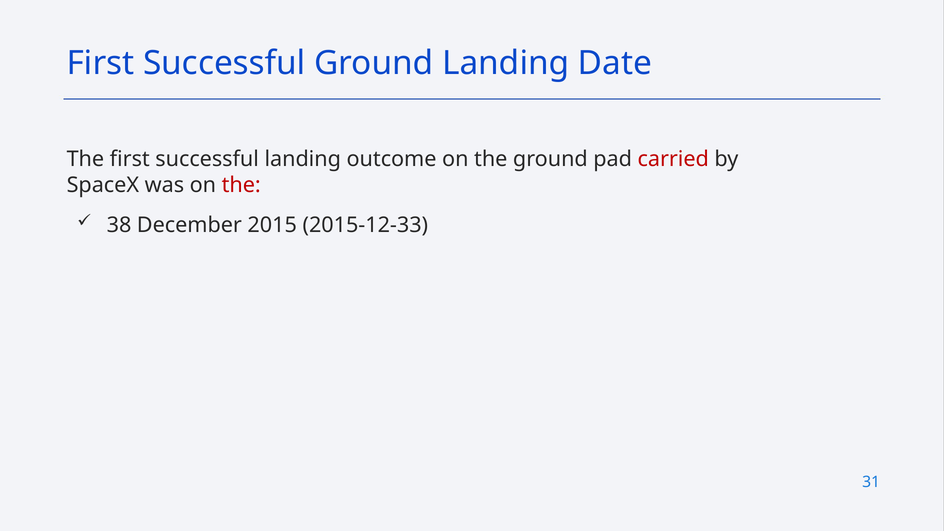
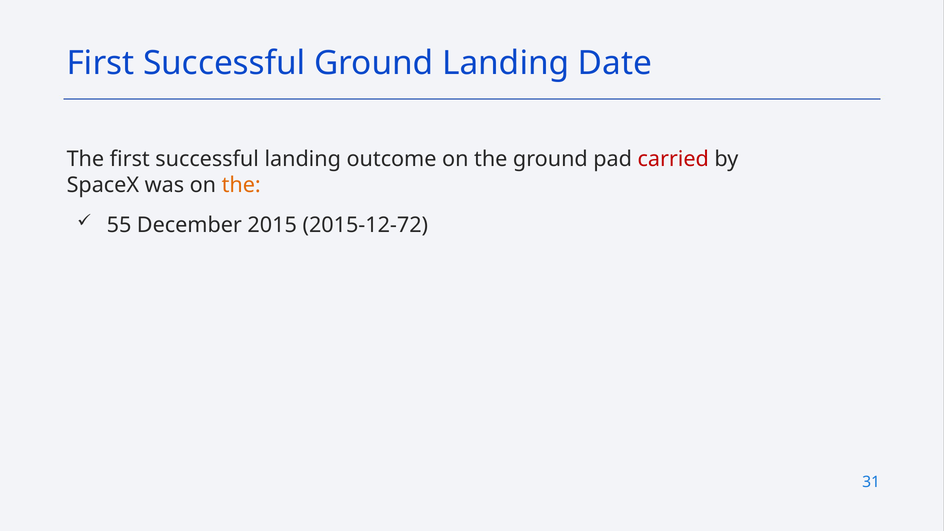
the colour: red -> orange (241, 185)
38: 38 -> 55 (119, 225)
2015-12-33: 2015-12-33 -> 2015-12-72 (365, 225)
